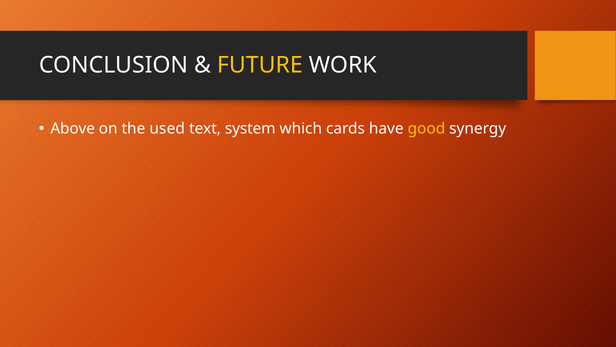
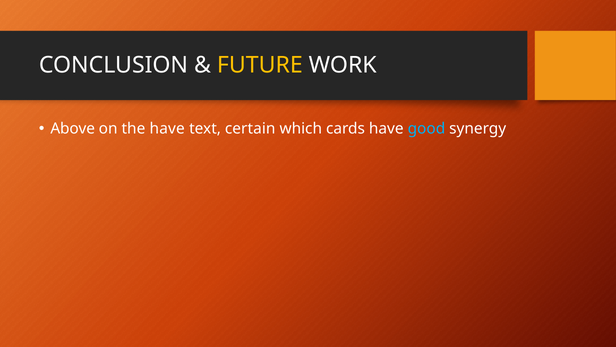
the used: used -> have (167, 129)
system: system -> certain (250, 129)
good colour: yellow -> light blue (426, 129)
